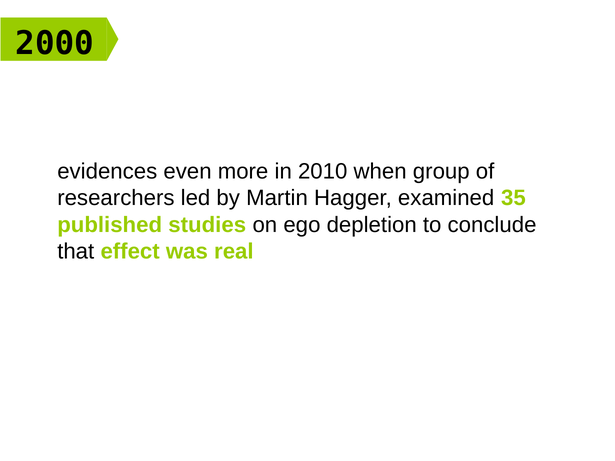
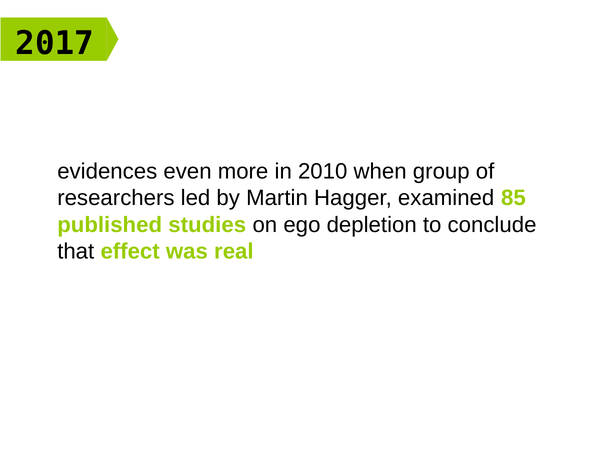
2000: 2000 -> 2017 (55, 43)
35: 35 -> 85 (513, 198)
